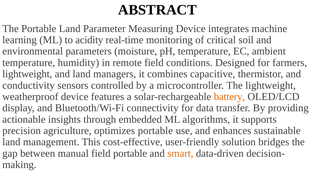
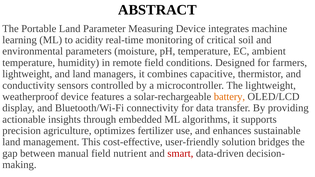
optimizes portable: portable -> fertilizer (155, 131)
field portable: portable -> nutrient (130, 153)
smart colour: orange -> red (180, 153)
